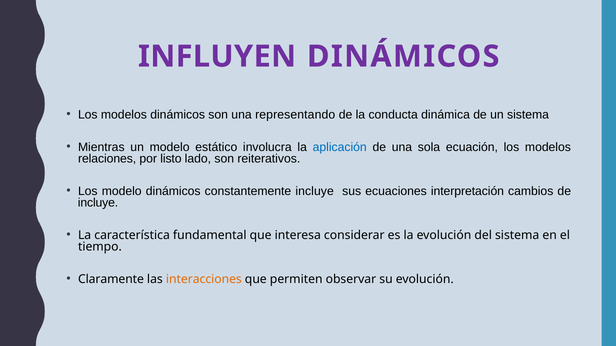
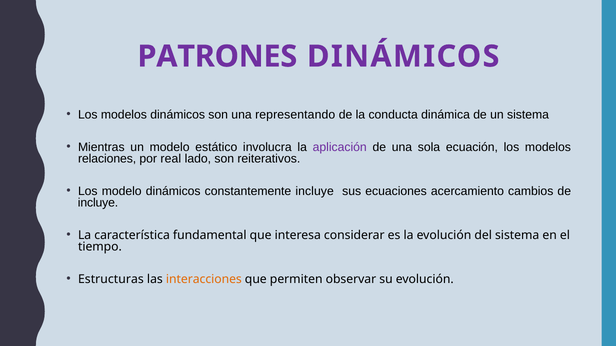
INFLUYEN: INFLUYEN -> PATRONES (217, 57)
aplicación colour: blue -> purple (340, 147)
listo: listo -> real (171, 159)
interpretación: interpretación -> acercamiento (467, 191)
Claramente: Claramente -> Estructuras (111, 279)
